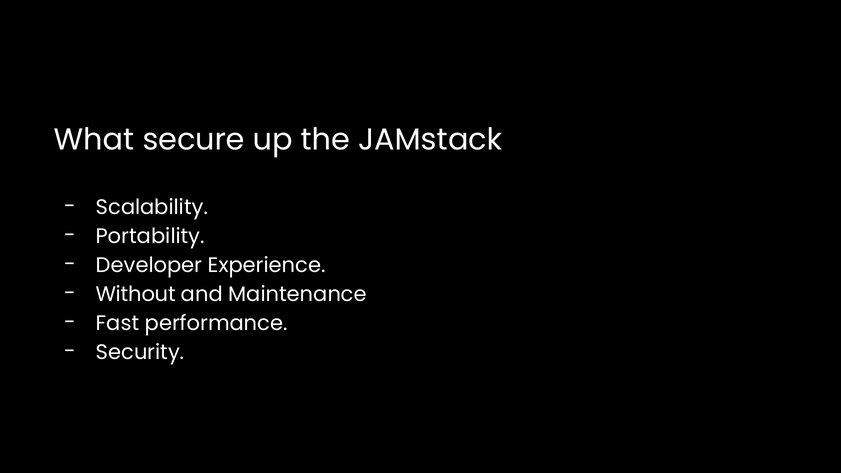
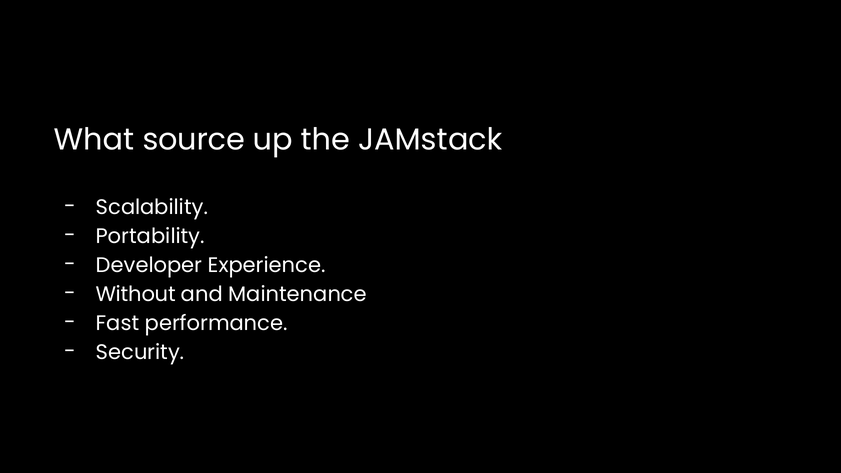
secure: secure -> source (194, 140)
